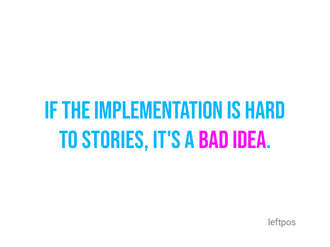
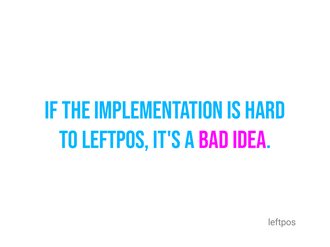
to stories: stories -> leftpos (115, 140)
